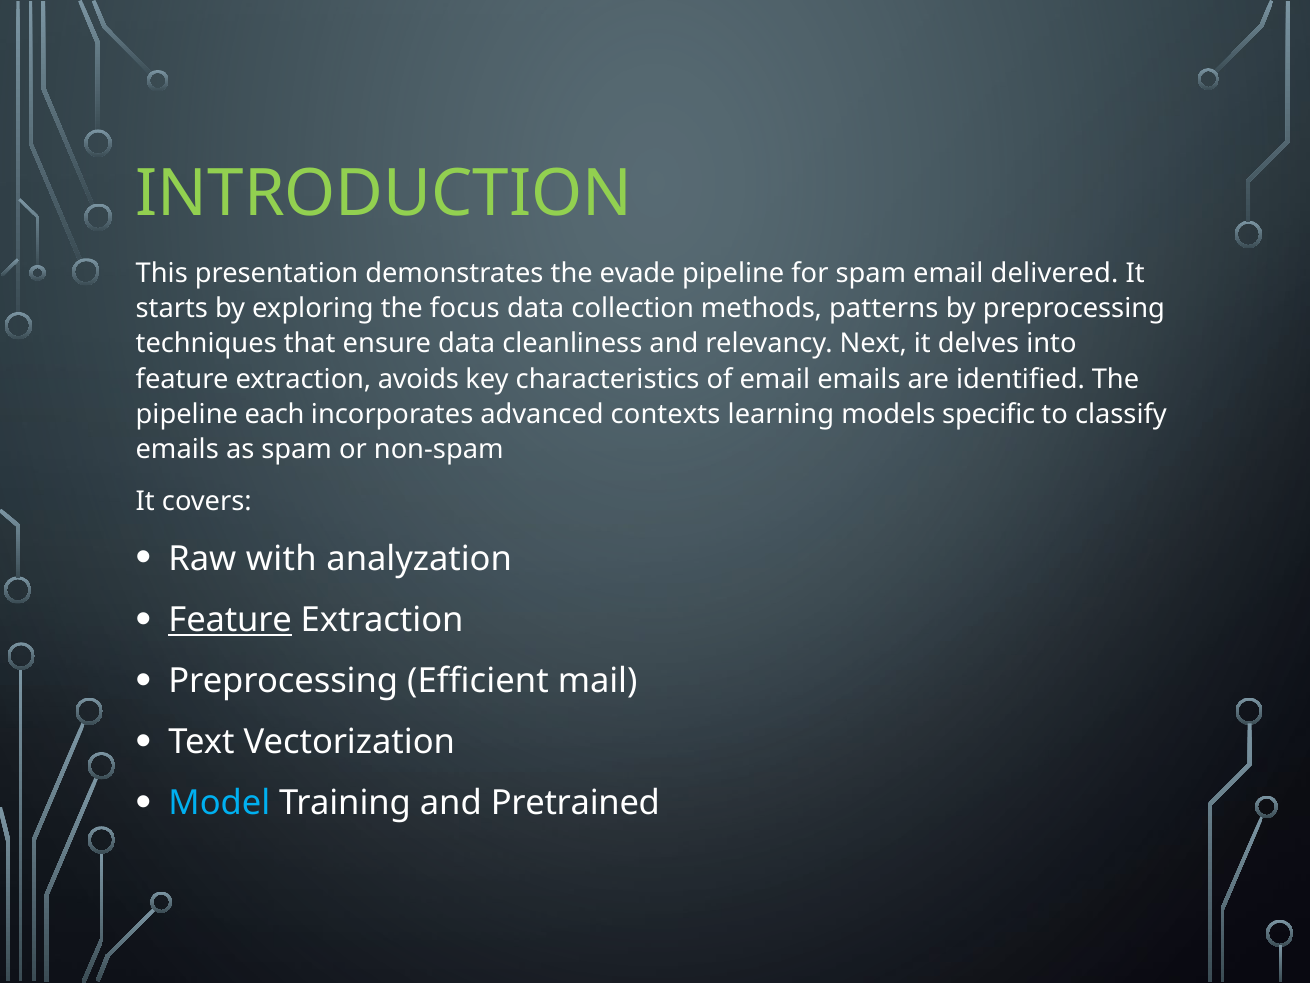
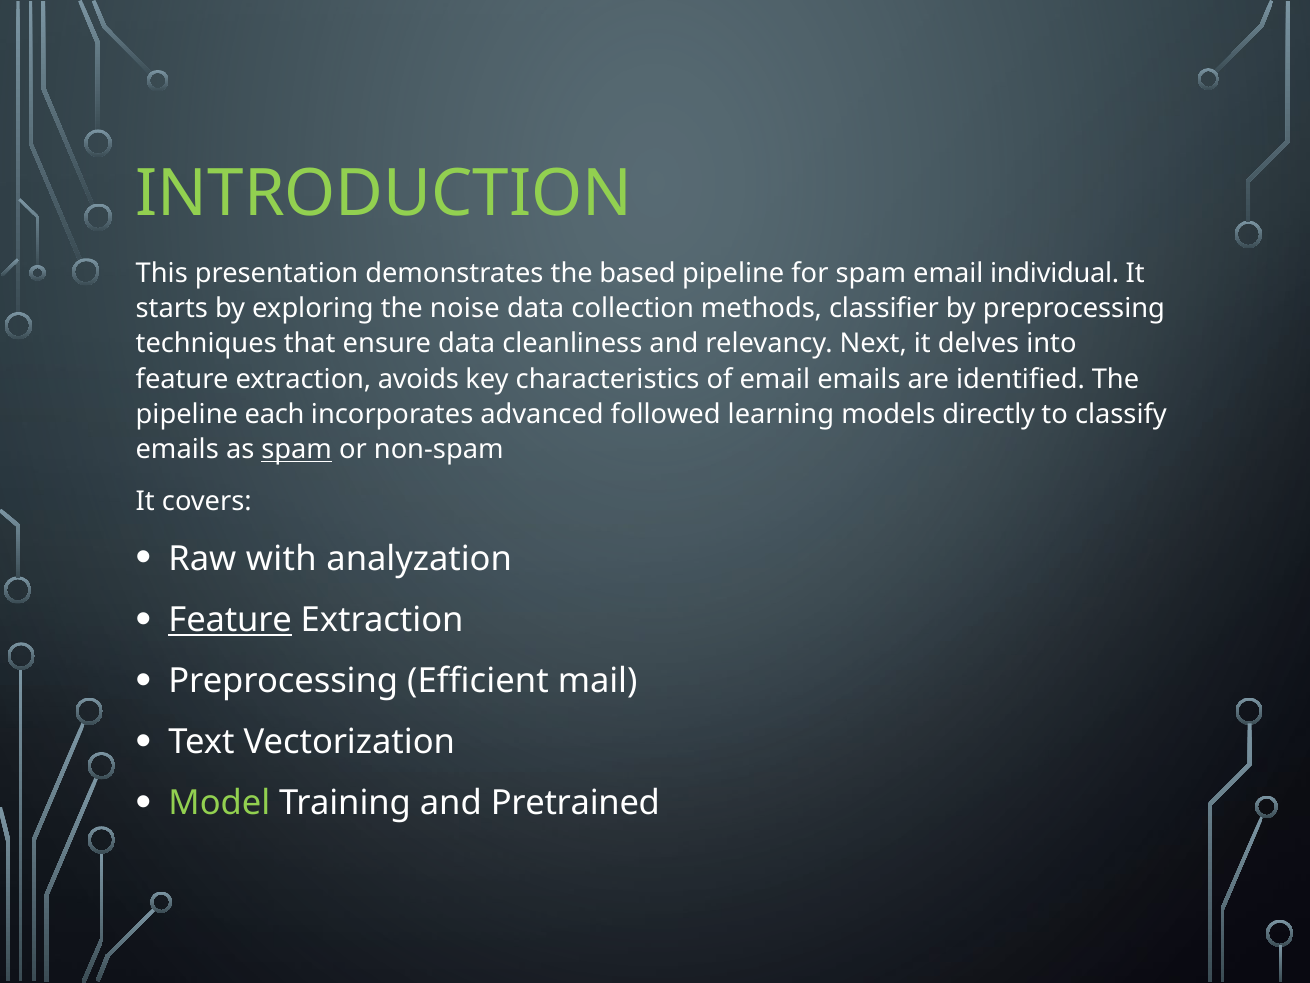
evade: evade -> based (638, 273)
delivered: delivered -> individual (1055, 273)
focus: focus -> noise (465, 308)
patterns: patterns -> classifier (884, 308)
contexts: contexts -> followed (666, 414)
specific: specific -> directly (989, 414)
spam underline: none -> present (297, 450)
Model colour: light blue -> light green (219, 803)
